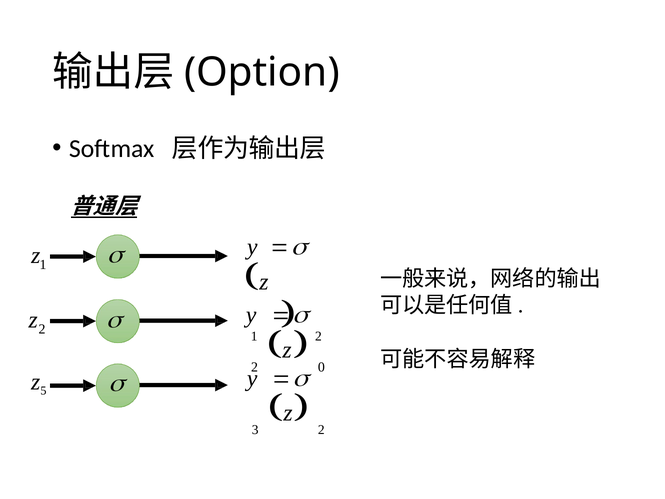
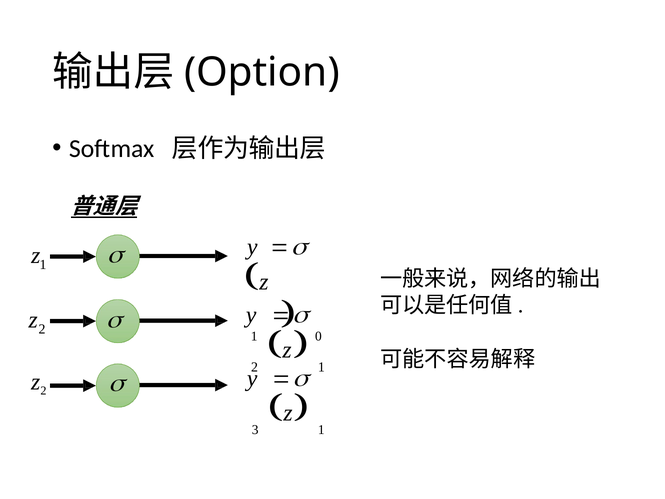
1 2: 2 -> 0 (318, 336)
0: 0 -> 1 (321, 367)
5: 5 -> 2 (43, 390)
3 2: 2 -> 1 (321, 430)
